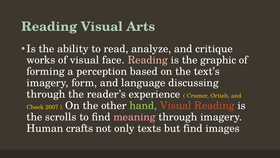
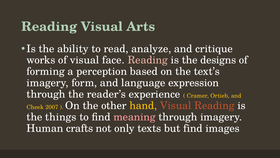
graphic: graphic -> designs (218, 60)
discussing: discussing -> expression (194, 83)
hand colour: light green -> yellow (143, 105)
scrolls: scrolls -> things (61, 117)
